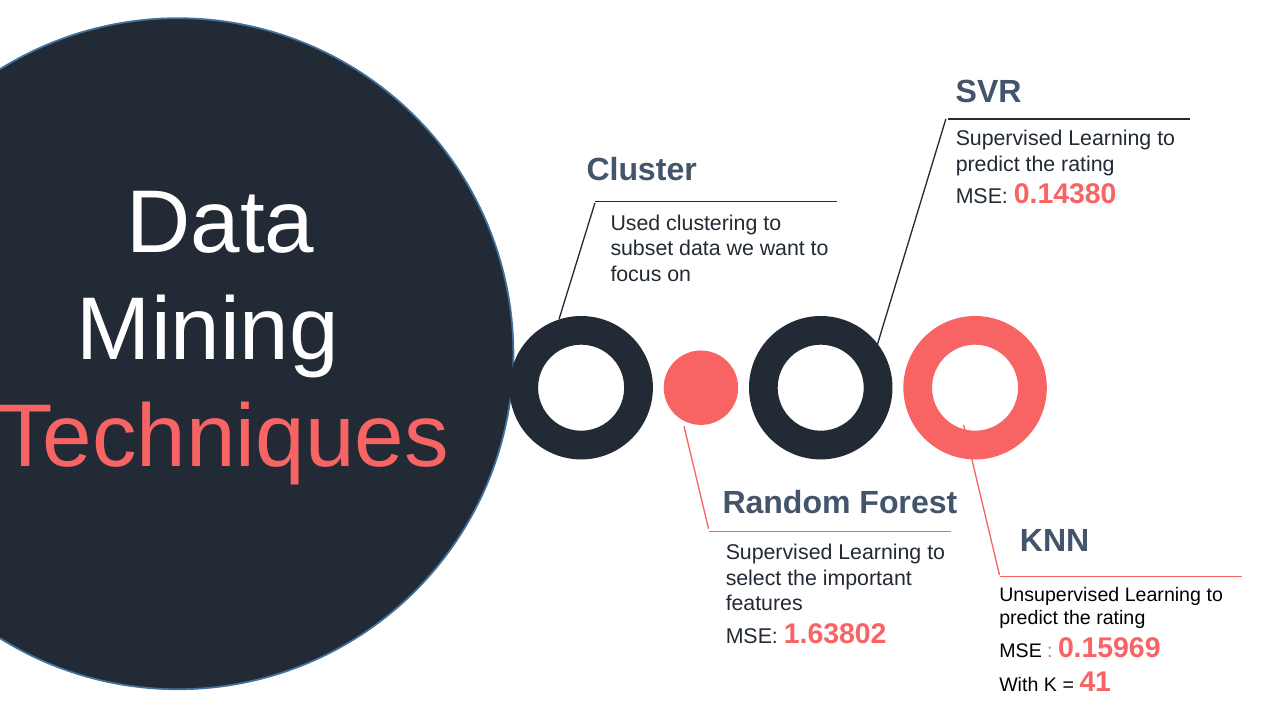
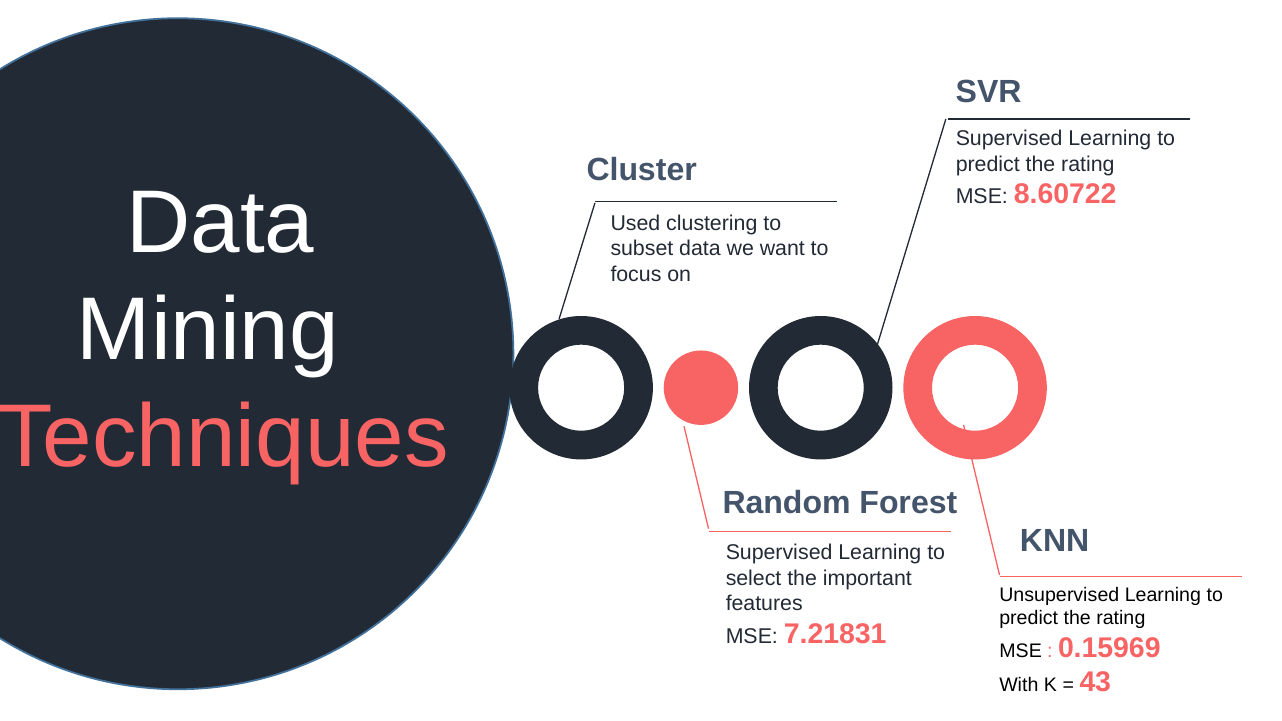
0.14380: 0.14380 -> 8.60722 (1065, 194)
1.63802: 1.63802 -> 7.21831 (835, 634)
41: 41 -> 43 (1095, 682)
